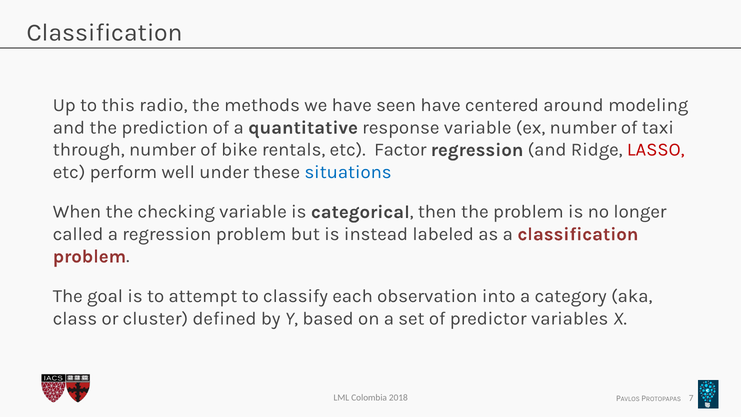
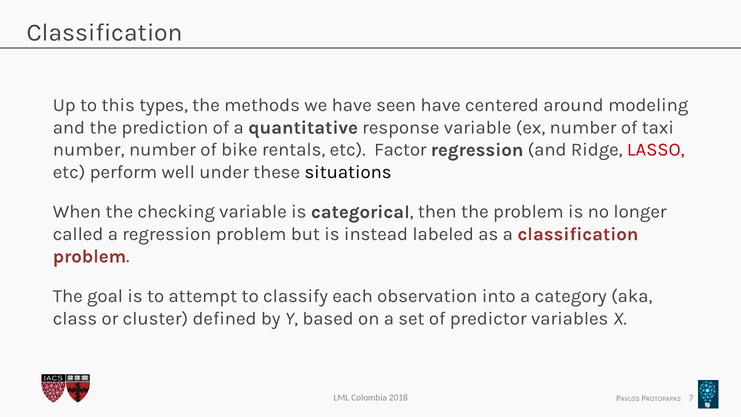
radio: radio -> types (164, 105)
through: through -> number (89, 150)
situations colour: blue -> black (348, 172)
